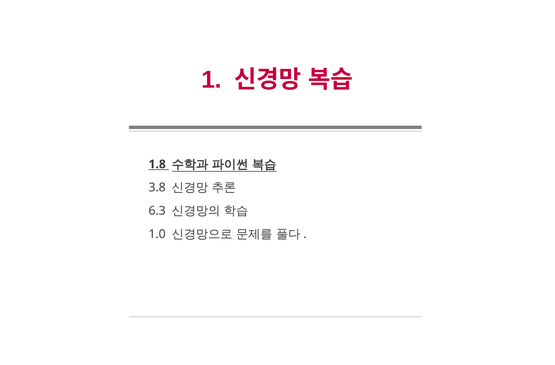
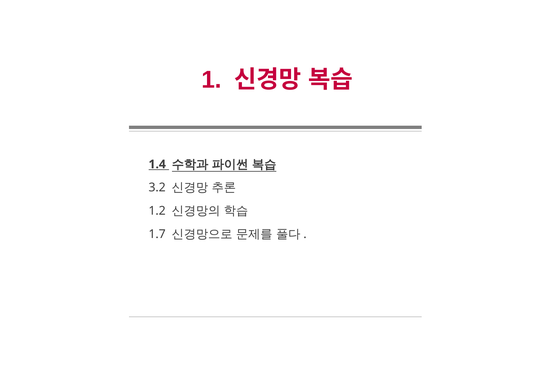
1.8: 1.8 -> 1.4 (157, 164)
3.8: 3.8 -> 3.2 (157, 187)
6.3: 6.3 -> 1.2 (157, 211)
1.0: 1.0 -> 1.7 (157, 234)
